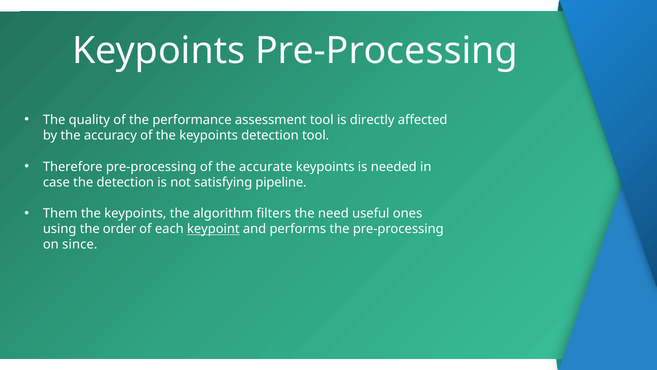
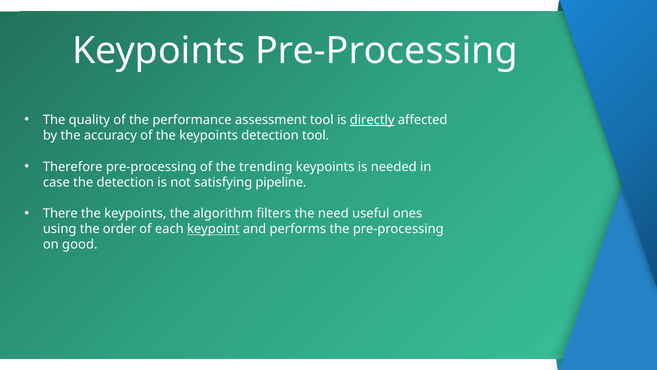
directly underline: none -> present (372, 120)
accurate: accurate -> trending (266, 167)
Them: Them -> There (60, 213)
since: since -> good (80, 244)
